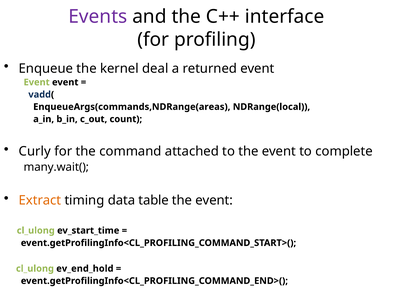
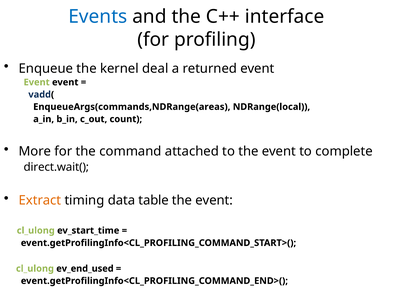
Events colour: purple -> blue (98, 17)
Curly: Curly -> More (35, 151)
many.wait(: many.wait( -> direct.wait( (56, 167)
ev_end_hold: ev_end_hold -> ev_end_used (85, 268)
